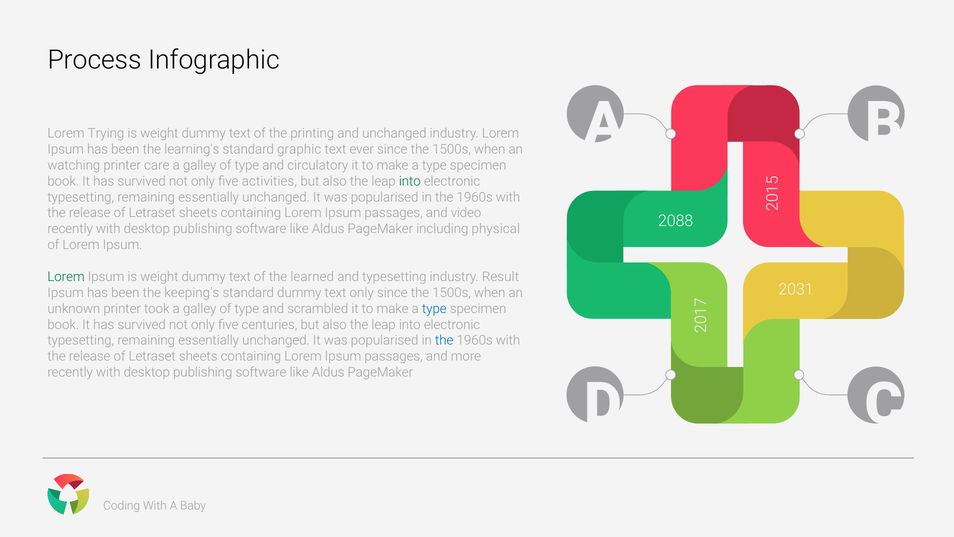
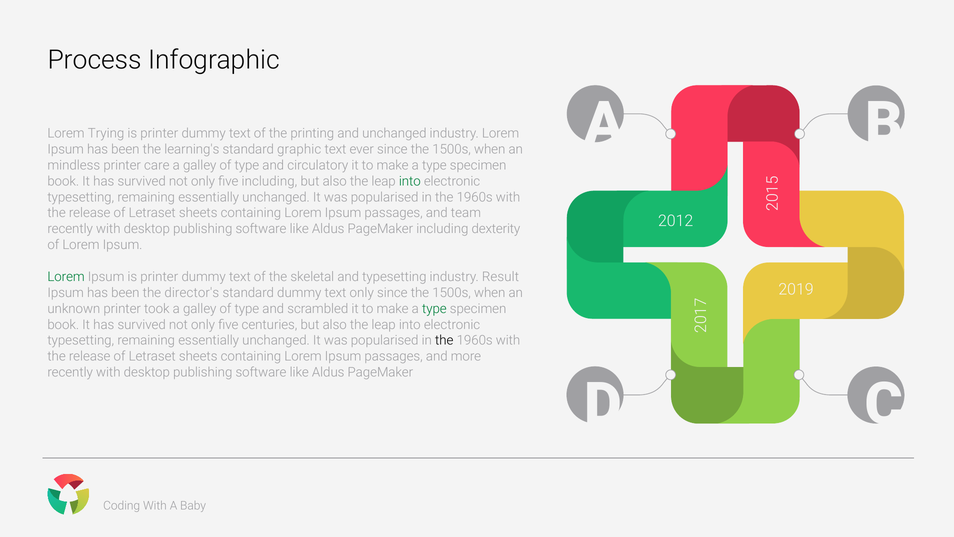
weight: weight -> printer (159, 133)
watching: watching -> mindless (74, 165)
five activities: activities -> including (269, 181)
video: video -> team (466, 213)
2088: 2088 -> 2012 (676, 221)
physical: physical -> dexterity (496, 229)
Ipsum is weight: weight -> printer (159, 277)
learned: learned -> skeletal (312, 277)
2031: 2031 -> 2019 (796, 290)
keeping's: keeping's -> director's (192, 293)
type colour: blue -> green (434, 308)
the colour: blue -> black (444, 340)
